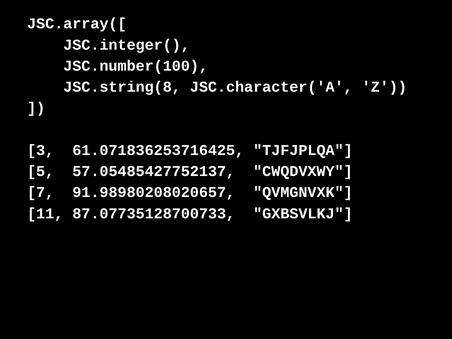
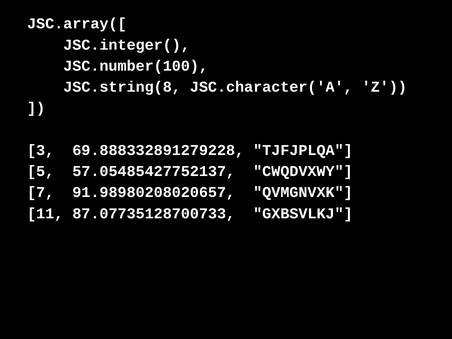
61.071836253716425: 61.071836253716425 -> 69.888332891279228 (158, 150)
